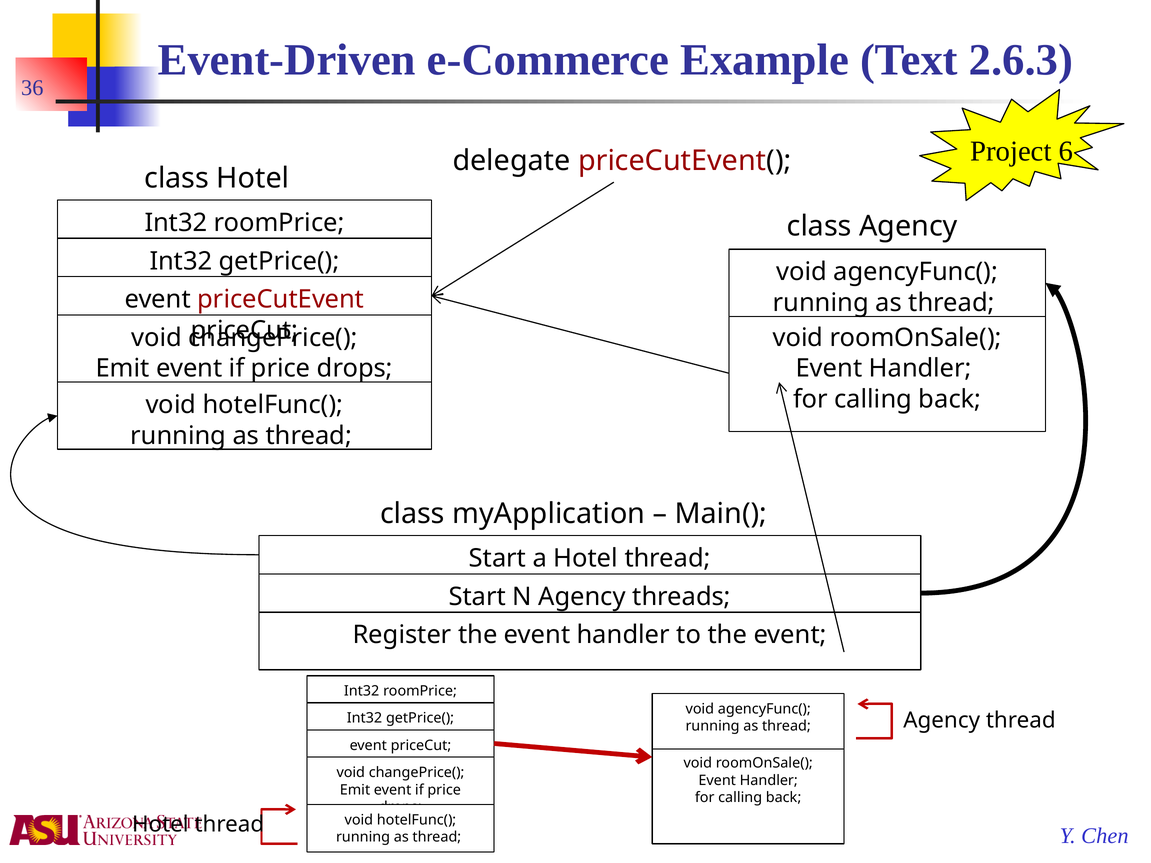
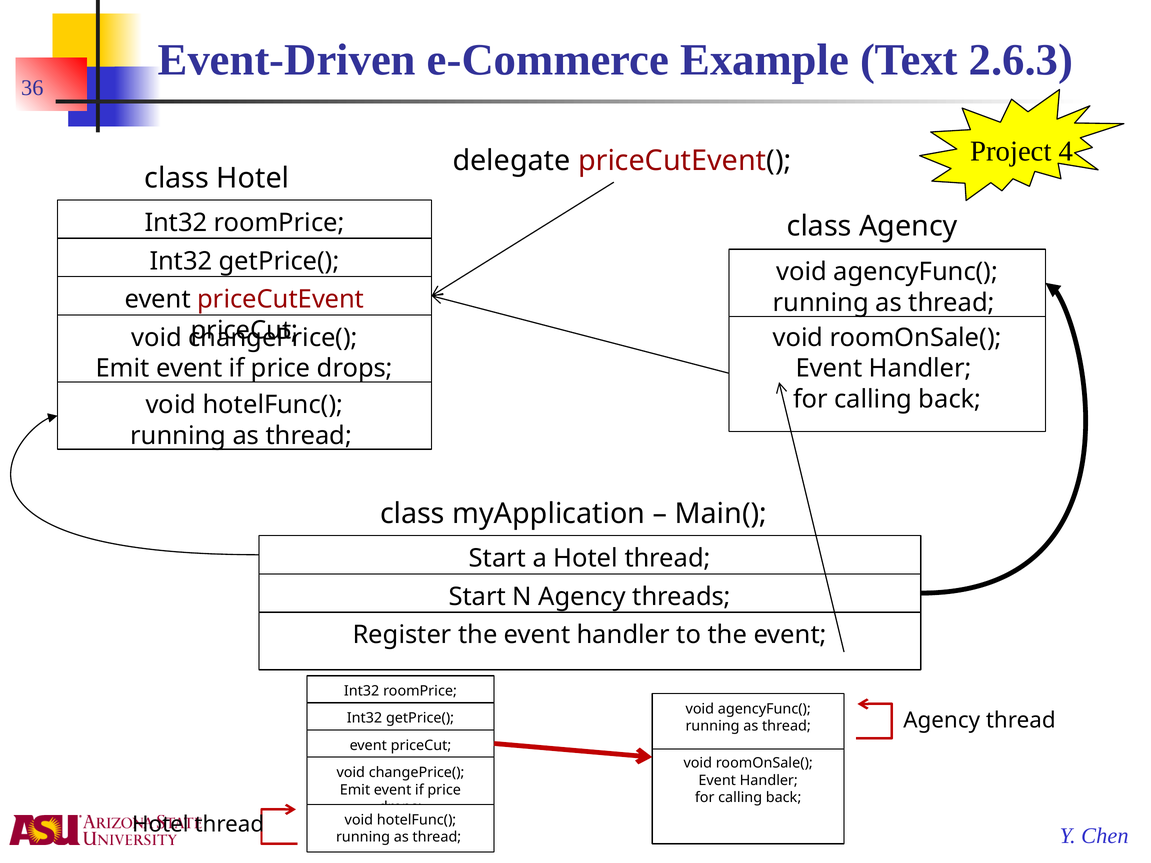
6: 6 -> 4 (1066, 152)
